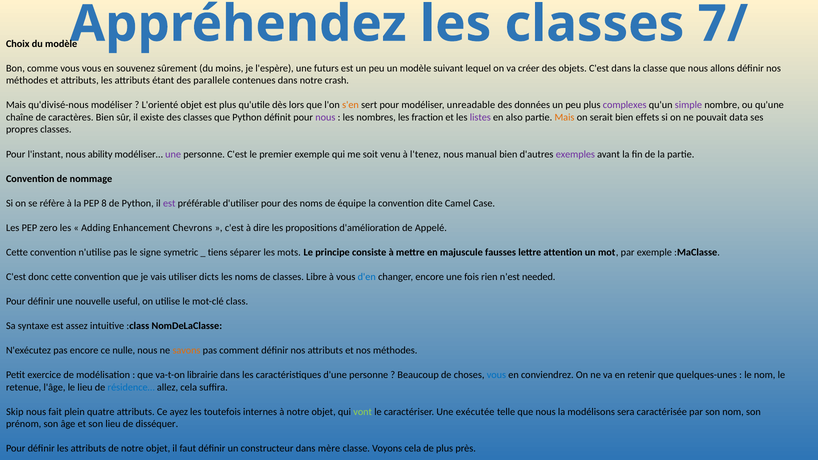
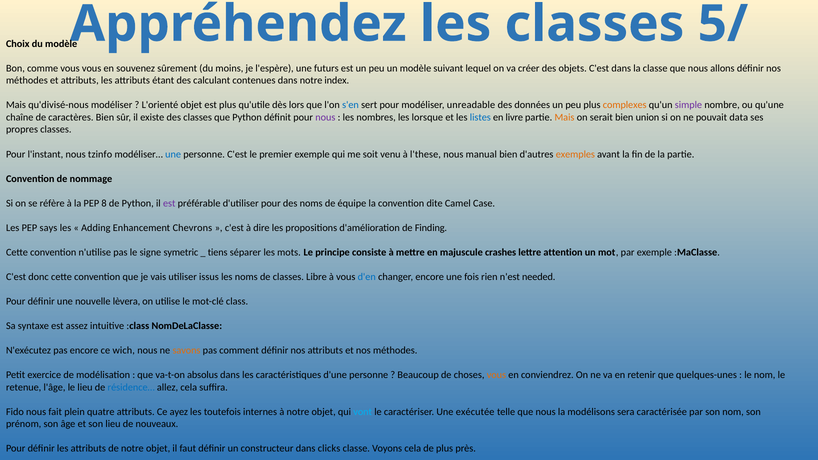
7/: 7/ -> 5/ (723, 24)
parallele: parallele -> calculant (212, 81)
crash: crash -> index (337, 81)
s'en colour: orange -> blue (351, 105)
complexes colour: purple -> orange (625, 105)
fraction: fraction -> lorsque (427, 117)
listes colour: purple -> blue (480, 117)
also: also -> livre (514, 117)
effets: effets -> union (647, 117)
ability: ability -> tzinfo (100, 154)
une colour: purple -> blue (173, 154)
l'tenez: l'tenez -> l'these (426, 154)
exemples colour: purple -> orange (575, 154)
zero: zero -> says (48, 228)
Appelé: Appelé -> Finding (431, 228)
fausses: fausses -> crashes (501, 252)
dicts: dicts -> issus (209, 277)
useful: useful -> lèvera (127, 301)
nulle: nulle -> wich (124, 350)
librairie: librairie -> absolus (203, 375)
vous colour: blue -> orange (496, 375)
Skip: Skip -> Fido (15, 412)
vont colour: light green -> light blue (363, 412)
disséquer: disséquer -> nouveaux (157, 424)
mère: mère -> clicks (329, 449)
